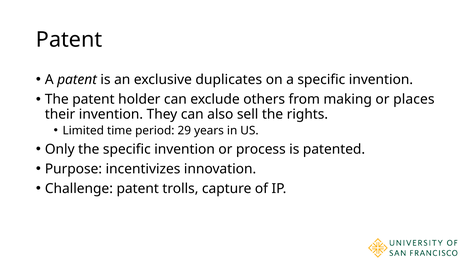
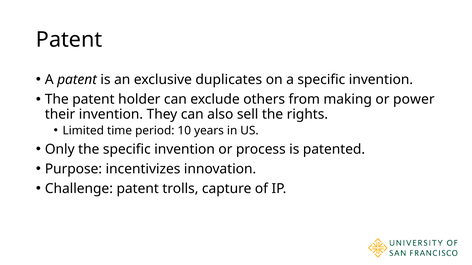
places: places -> power (414, 100)
29: 29 -> 10 (184, 131)
